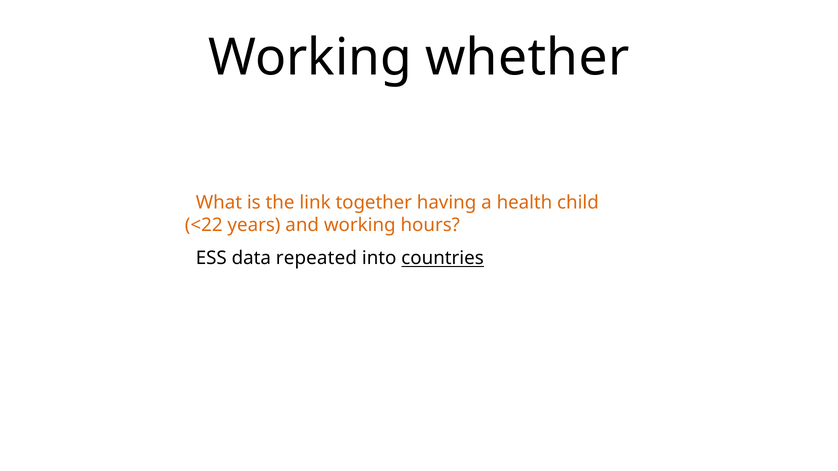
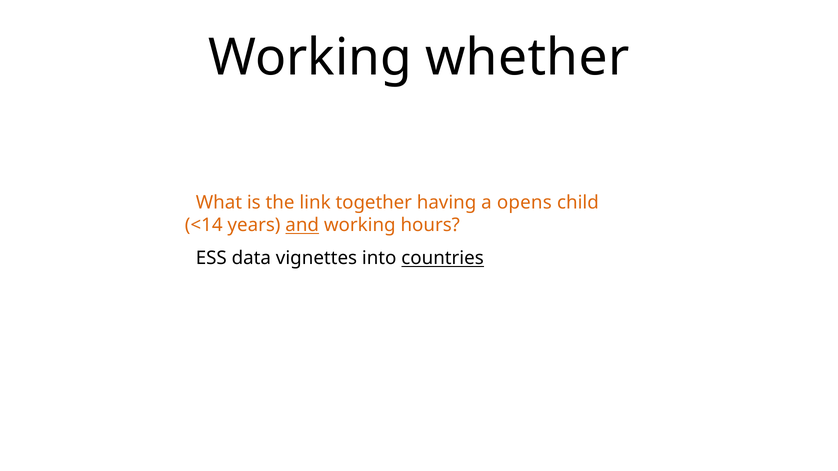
health: health -> opens (524, 203)
<22: <22 -> <14 (204, 225)
and underline: none -> present (302, 225)
repeated: repeated -> vignettes (316, 258)
